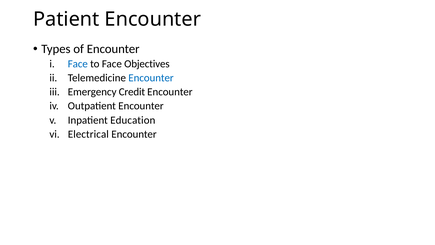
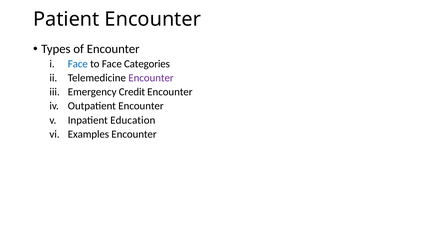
Objectives: Objectives -> Categories (147, 64)
Encounter colour: blue -> purple (151, 78)
Electrical: Electrical -> Examples (88, 134)
